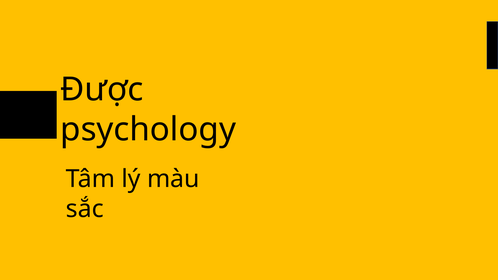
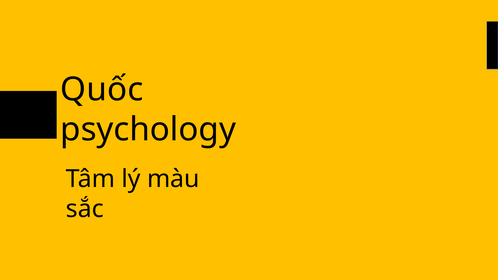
Được: Được -> Quốc (102, 90)
